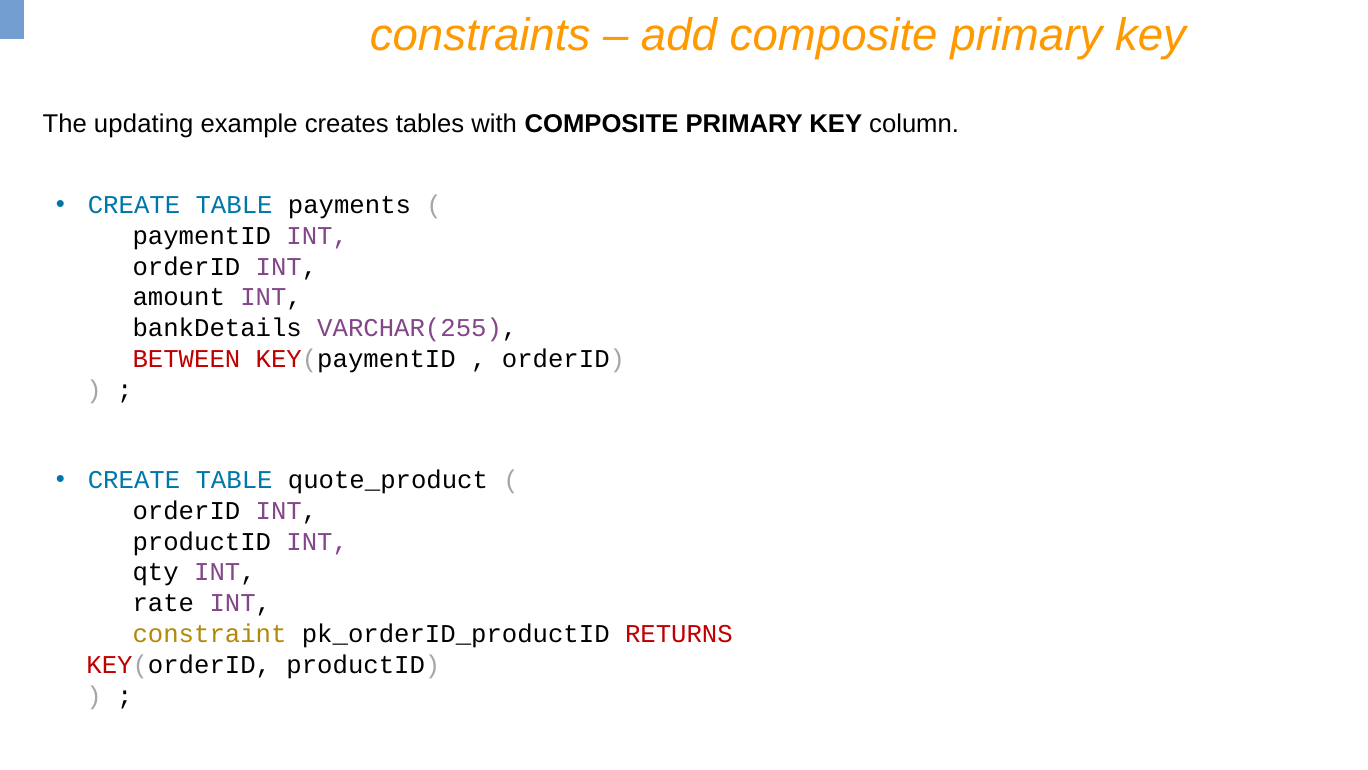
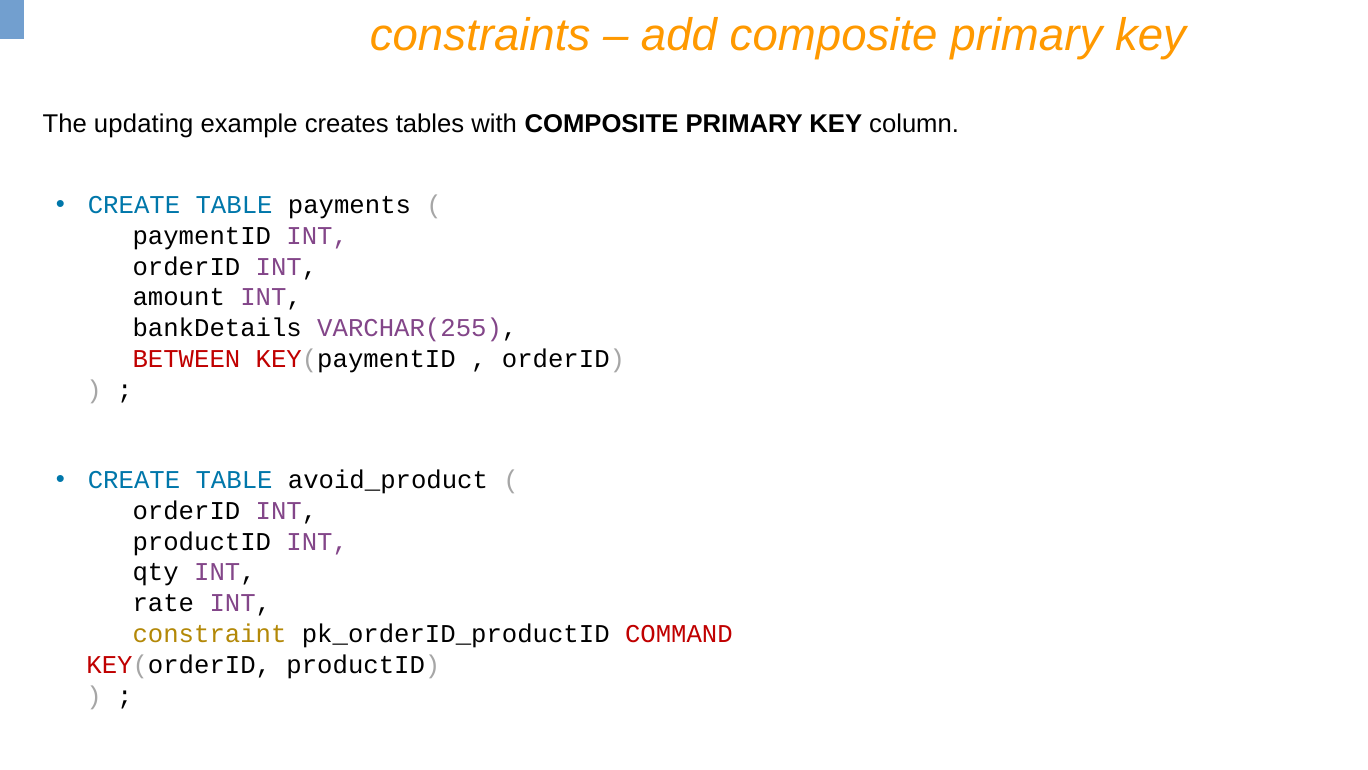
quote_product: quote_product -> avoid_product (388, 480)
RETURNS: RETURNS -> COMMAND (679, 634)
